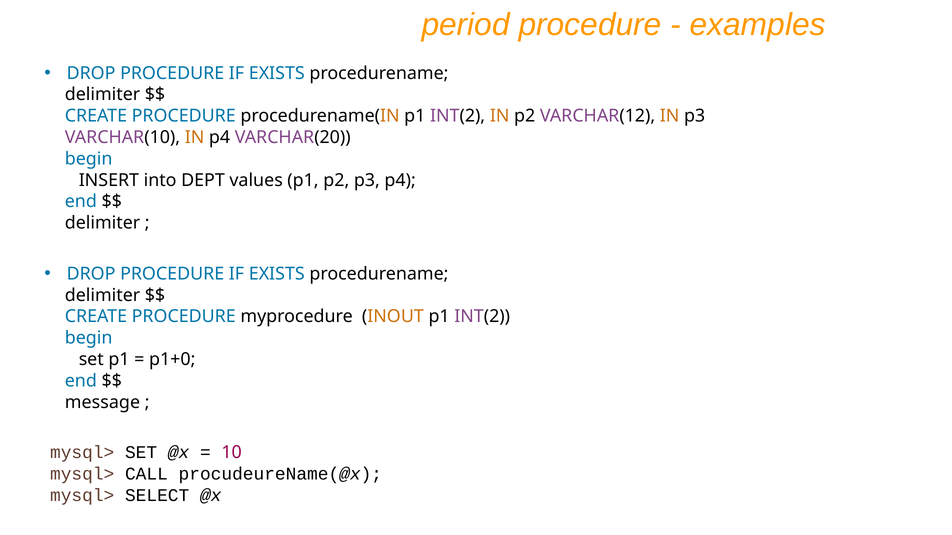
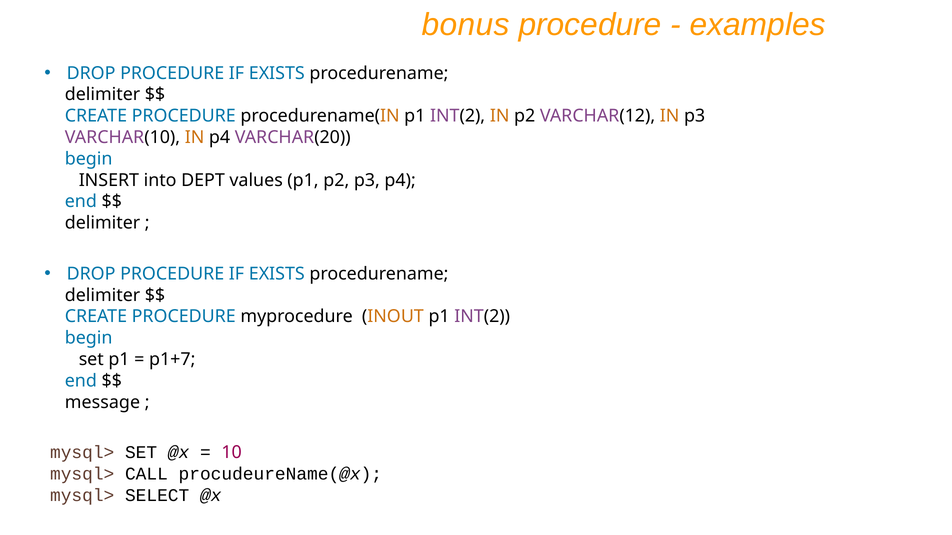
period: period -> bonus (466, 25)
p1+0: p1+0 -> p1+7 (172, 360)
